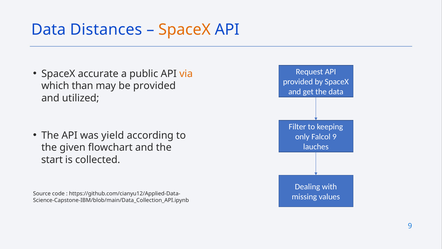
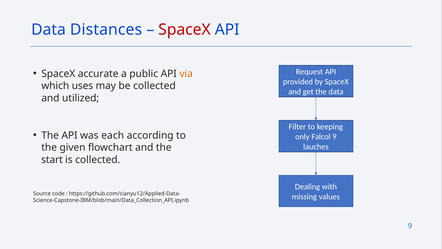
SpaceX colour: orange -> red (185, 30)
than: than -> uses (82, 86)
be provided: provided -> collected (154, 86)
yield: yield -> each (113, 135)
